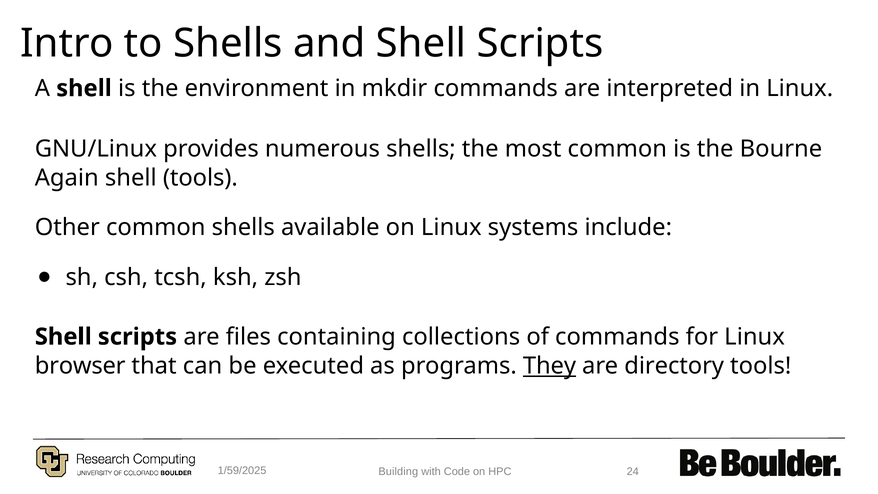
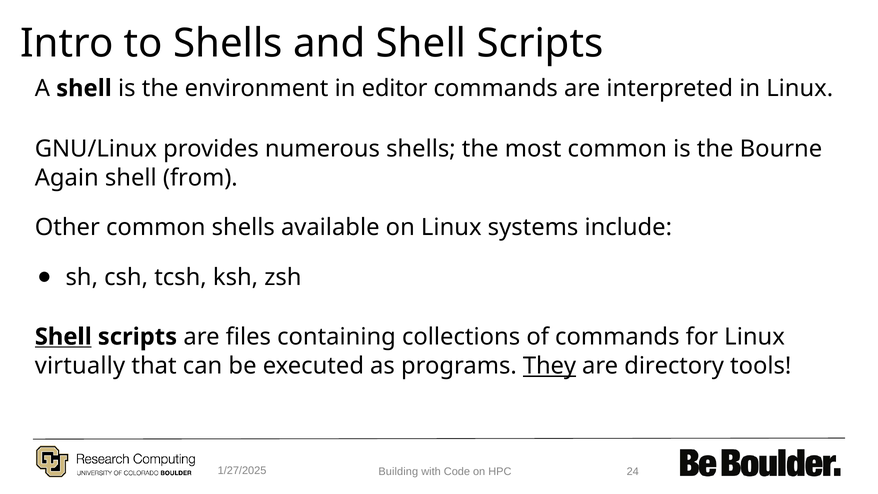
mkdir: mkdir -> editor (395, 88)
shell tools: tools -> from (200, 178)
Shell underline: none -> present (63, 337)
browser: browser -> virtually (80, 366)
1/59/2025: 1/59/2025 -> 1/27/2025 (242, 470)
